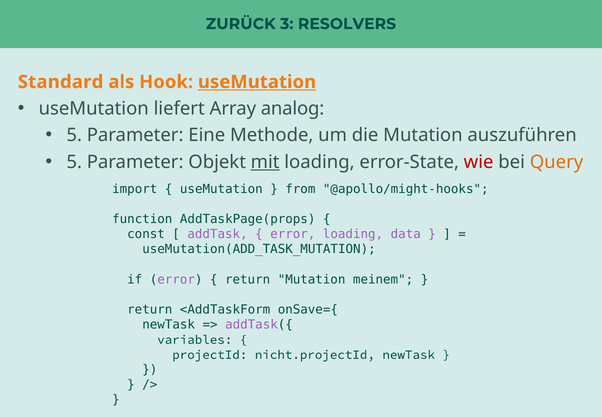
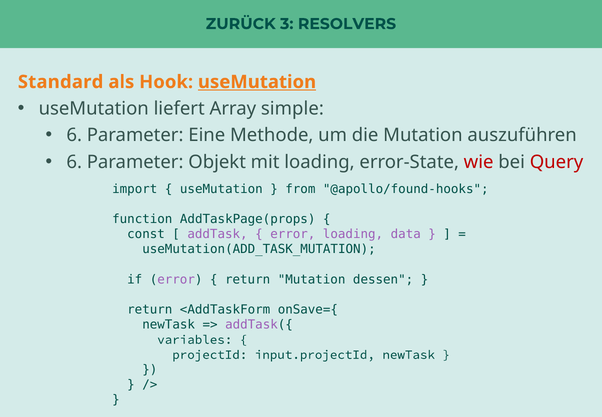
analog: analog -> simple (292, 109)
5: 5 -> 6 (74, 135)
5: 5 -> 6 (74, 162)
mit underline: present -> none (265, 162)
Query colour: orange -> red (557, 162)
@apollo/might-hooks: @apollo/might-hooks -> @apollo/found-hooks (406, 189)
meinem: meinem -> dessen (383, 279)
nicht.projectId: nicht.projectId -> input.projectId (315, 354)
